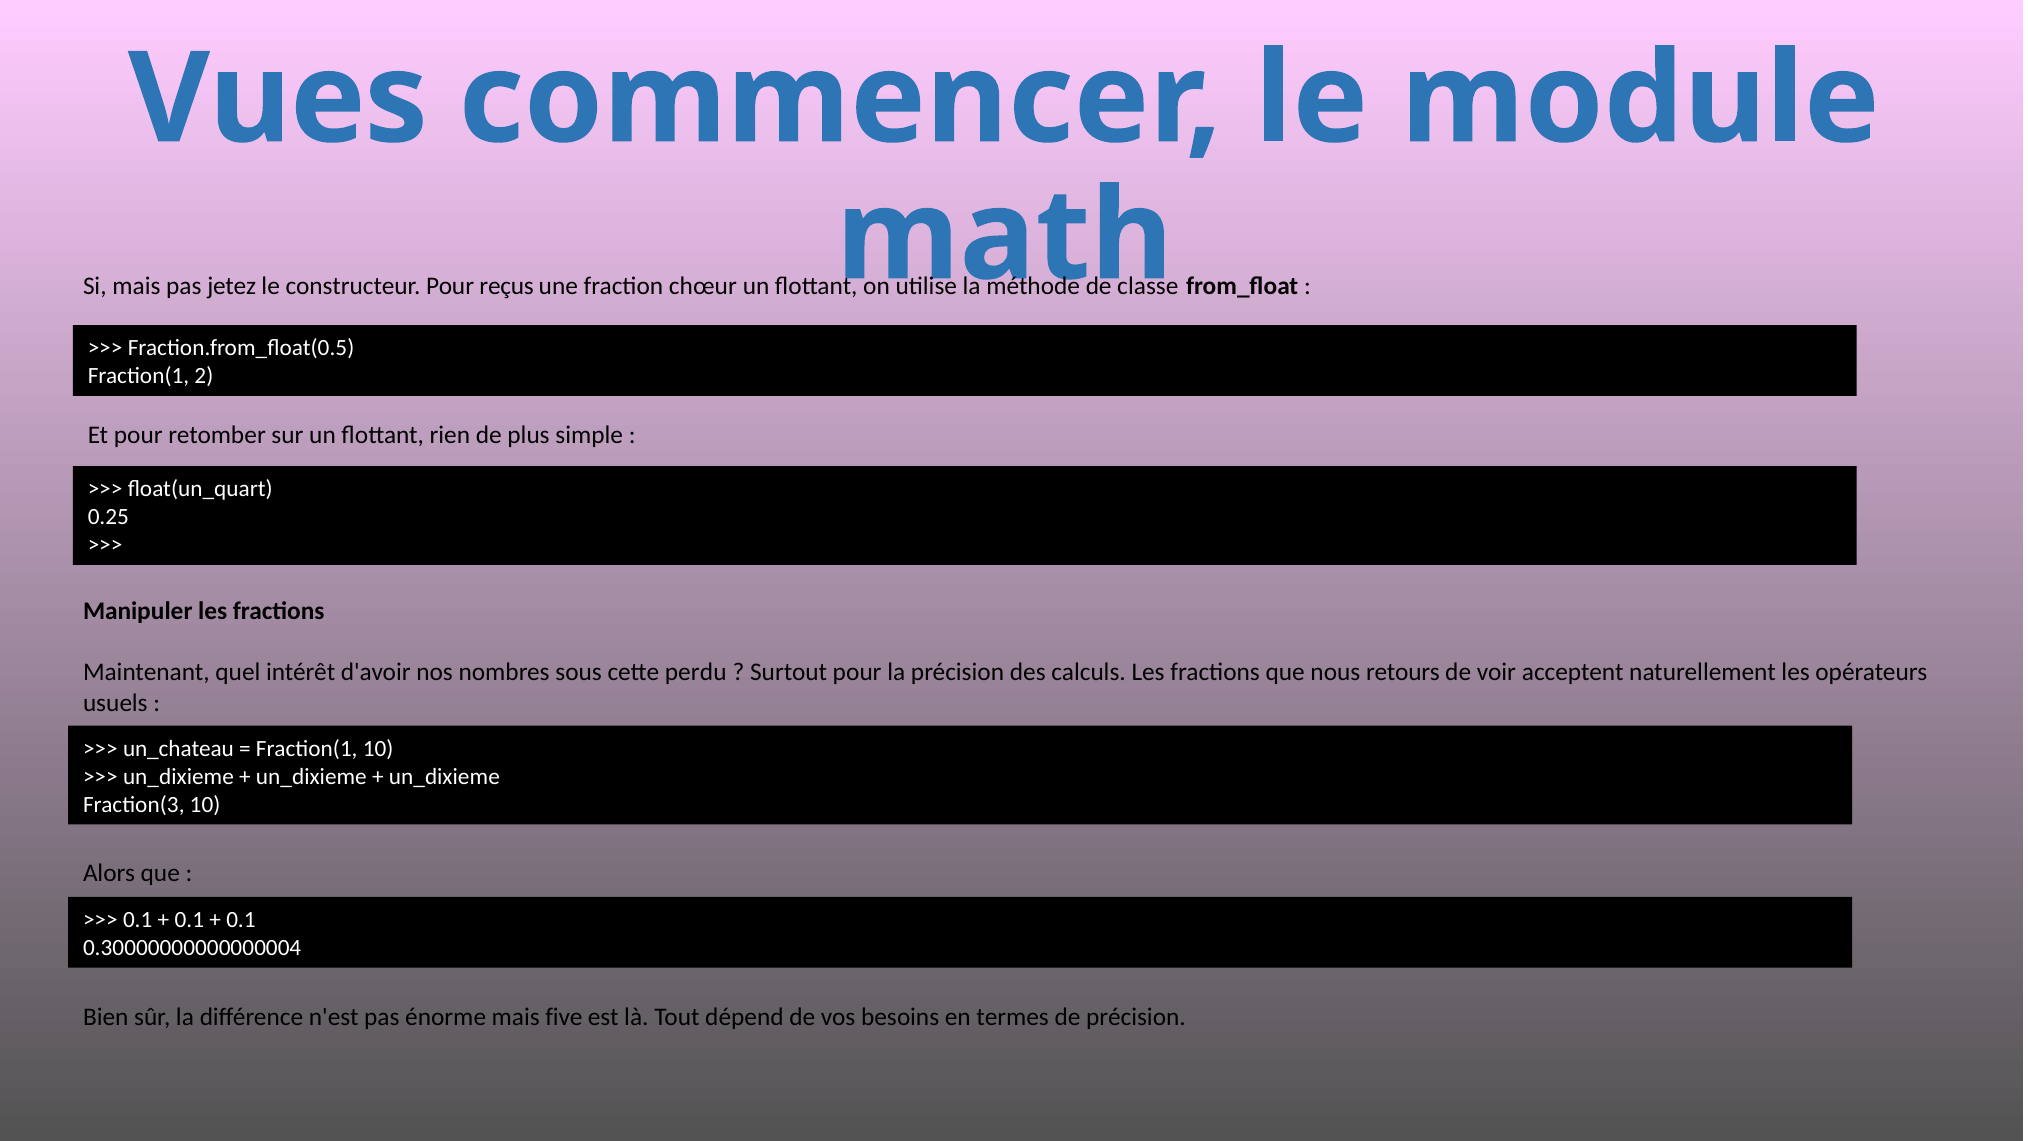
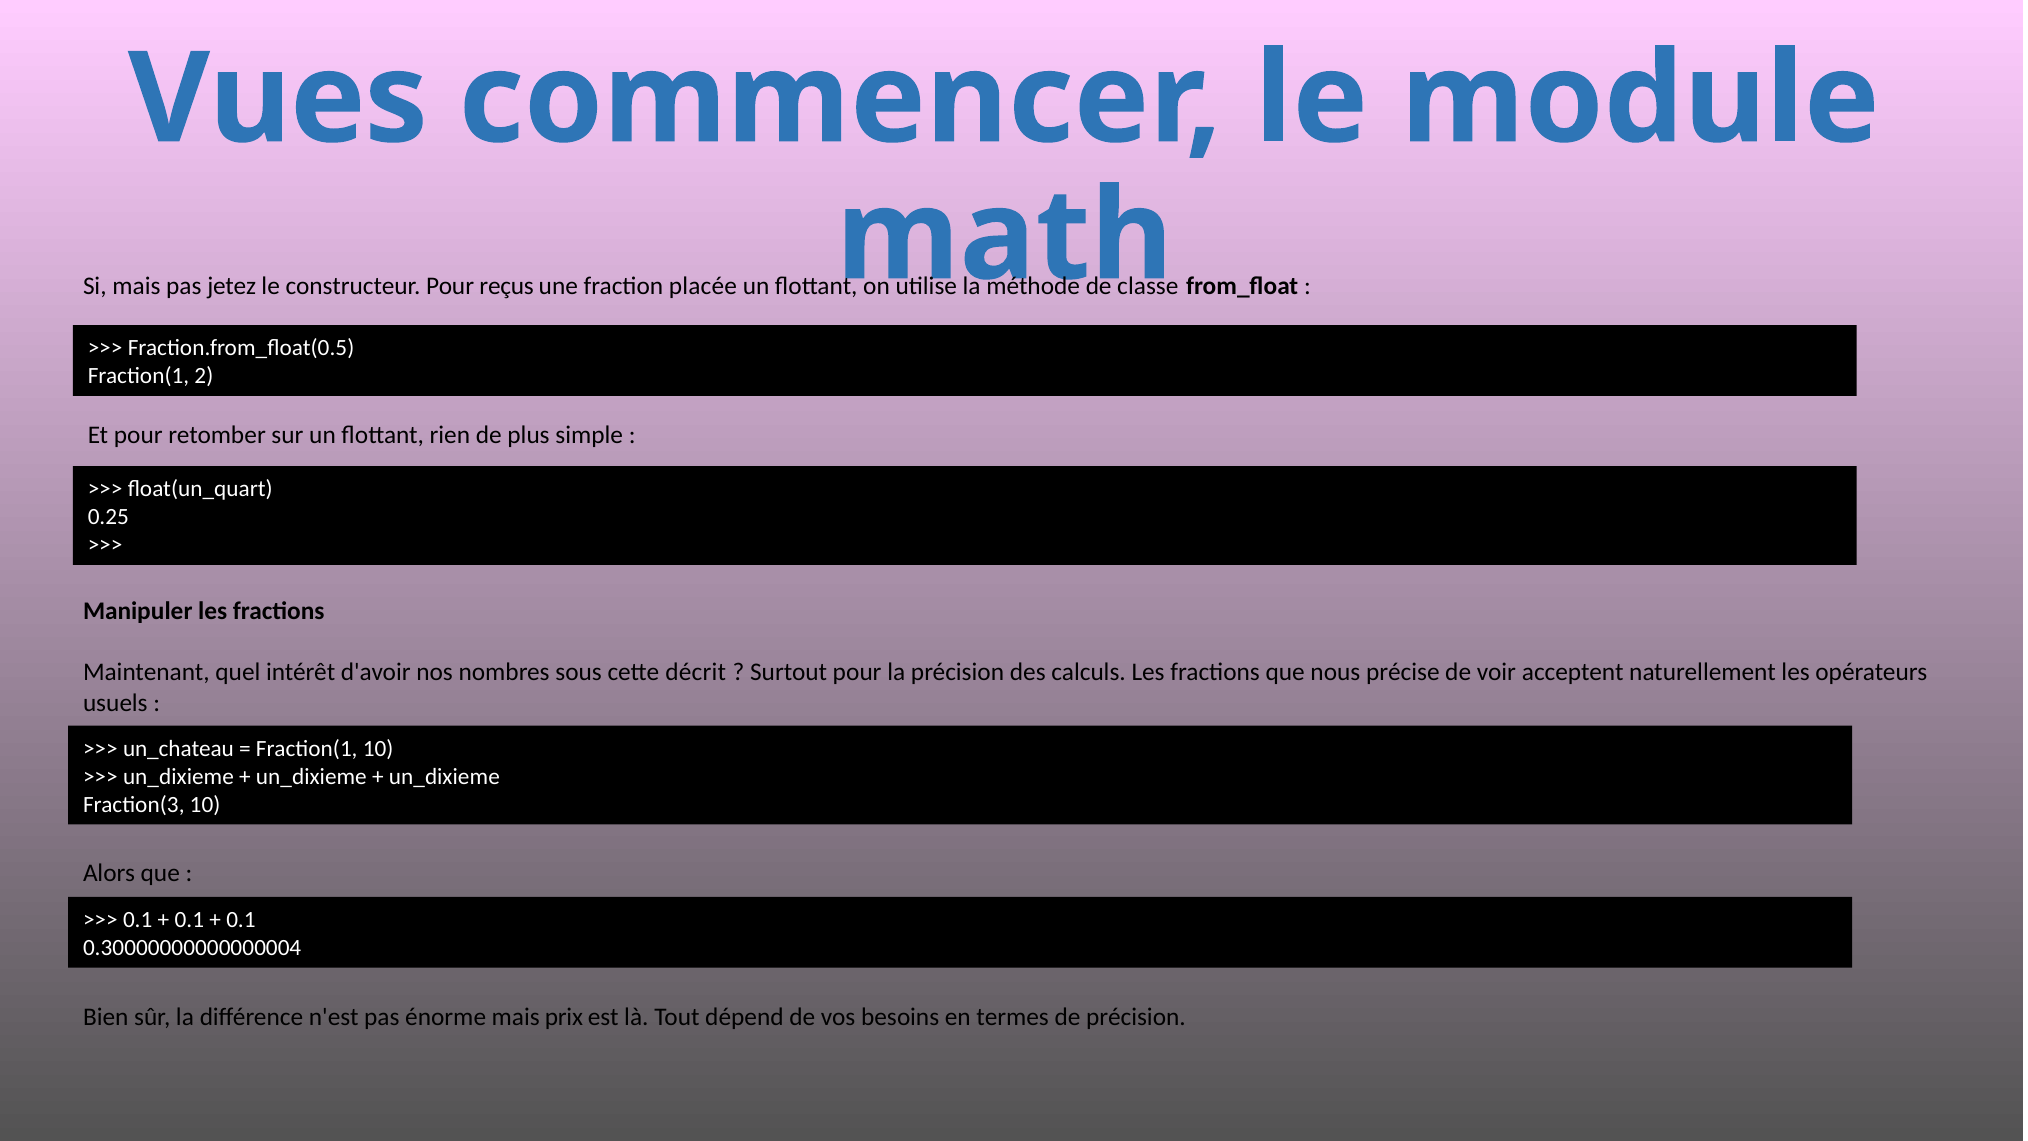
chœur: chœur -> placée (703, 286)
perdu: perdu -> décrit (696, 672)
retours: retours -> précise (1403, 672)
five: five -> prix (564, 1017)
